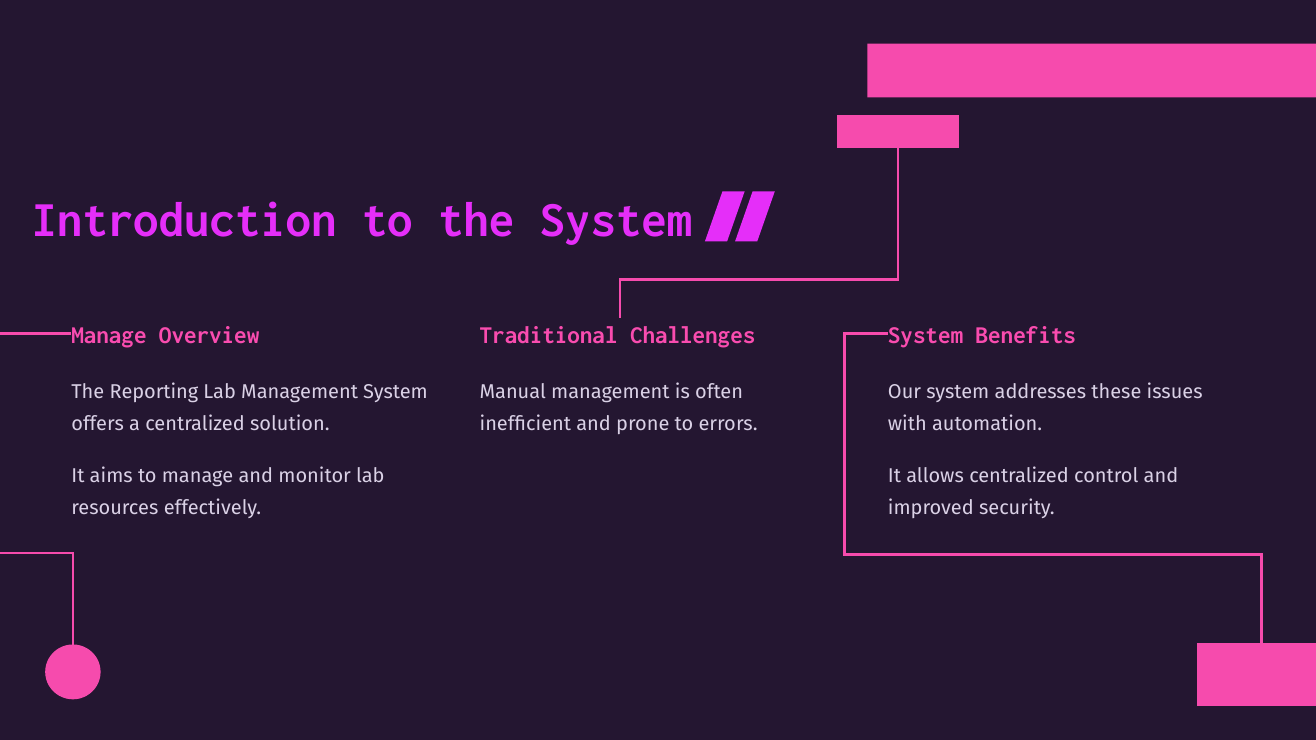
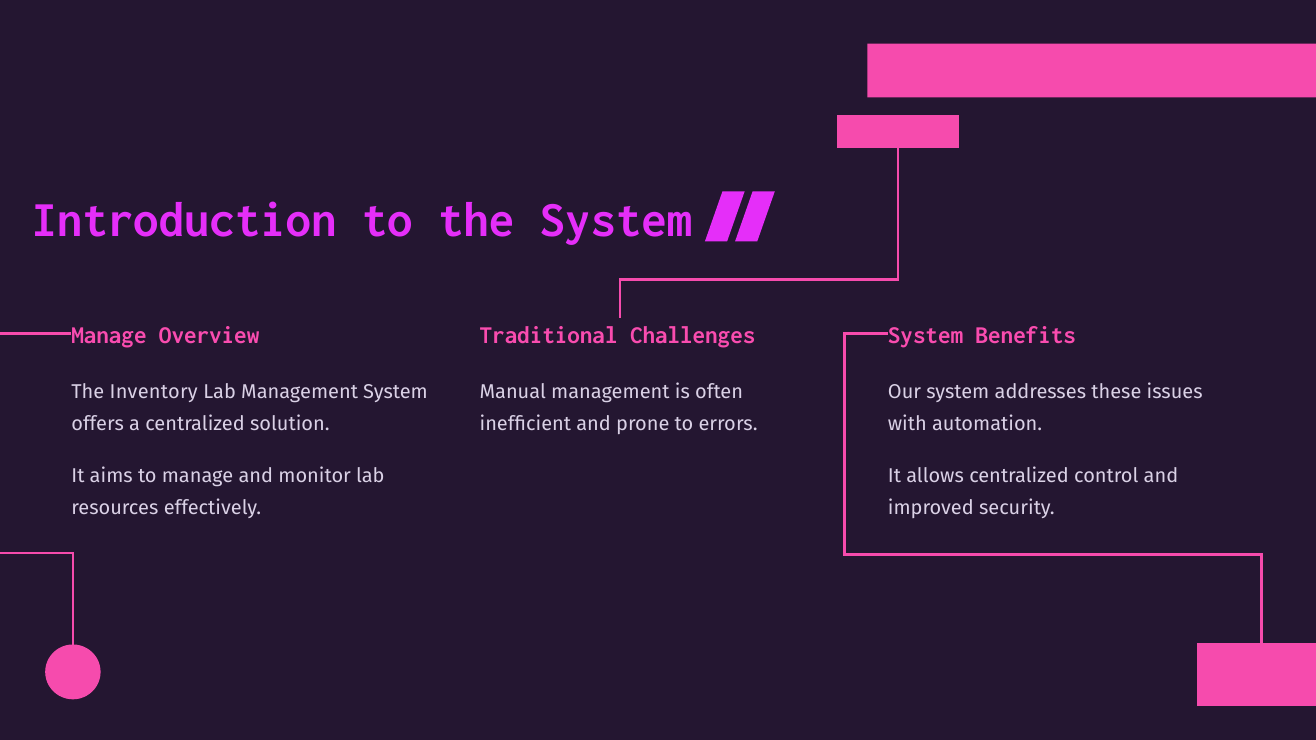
Reporting: Reporting -> Inventory (154, 392)
